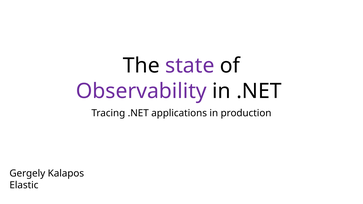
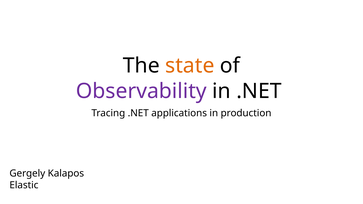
state colour: purple -> orange (190, 66)
